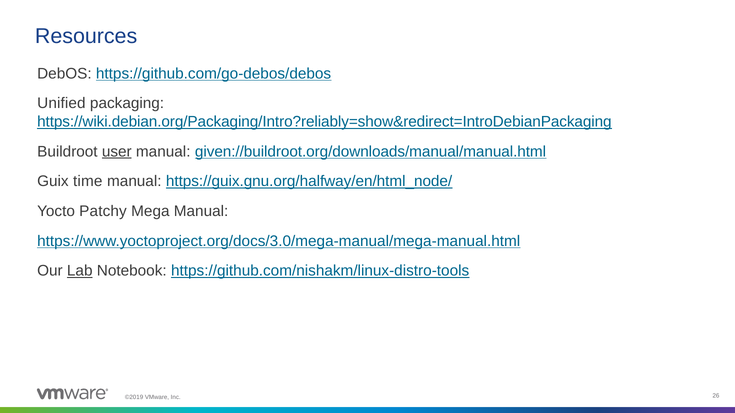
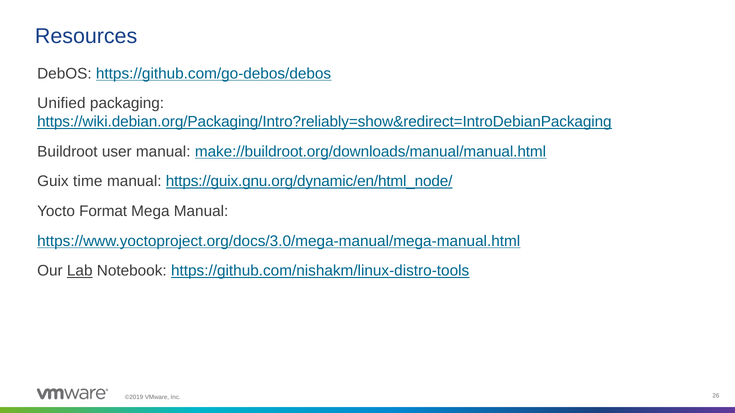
user underline: present -> none (117, 152)
given://buildroot.org/downloads/manual/manual.html: given://buildroot.org/downloads/manual/manual.html -> make://buildroot.org/downloads/manual/manual.html (371, 152)
https://guix.gnu.org/halfway/en/html_node/: https://guix.gnu.org/halfway/en/html_node/ -> https://guix.gnu.org/dynamic/en/html_node/ (309, 182)
Patchy: Patchy -> Format (103, 211)
